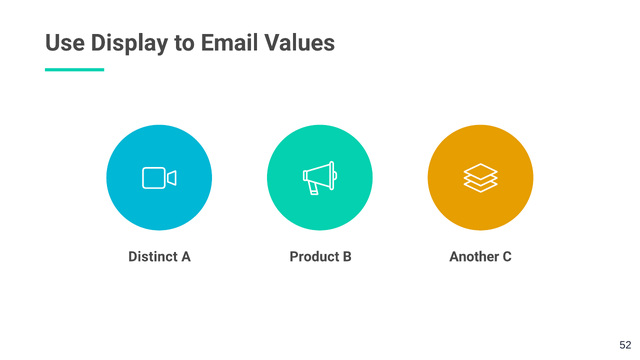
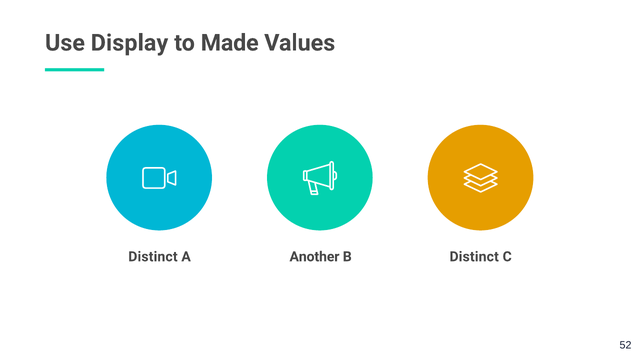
Email: Email -> Made (230, 43)
Product: Product -> Another (314, 257)
Another: Another -> Distinct (474, 257)
